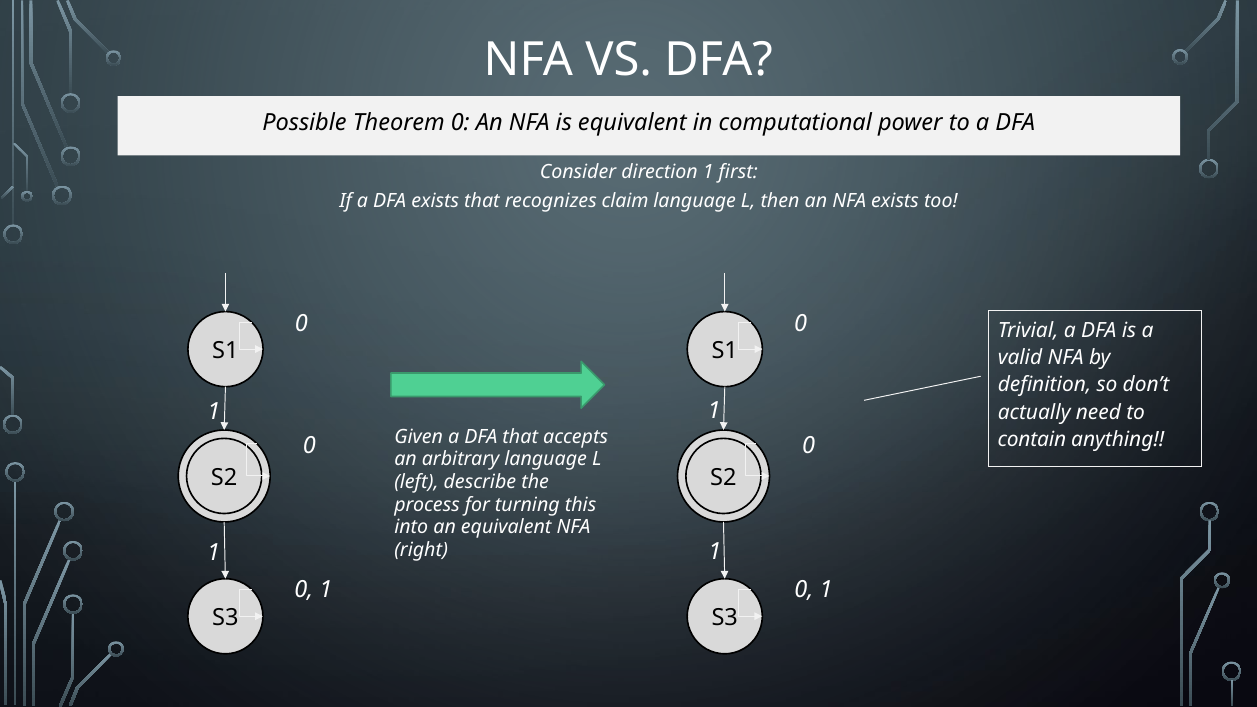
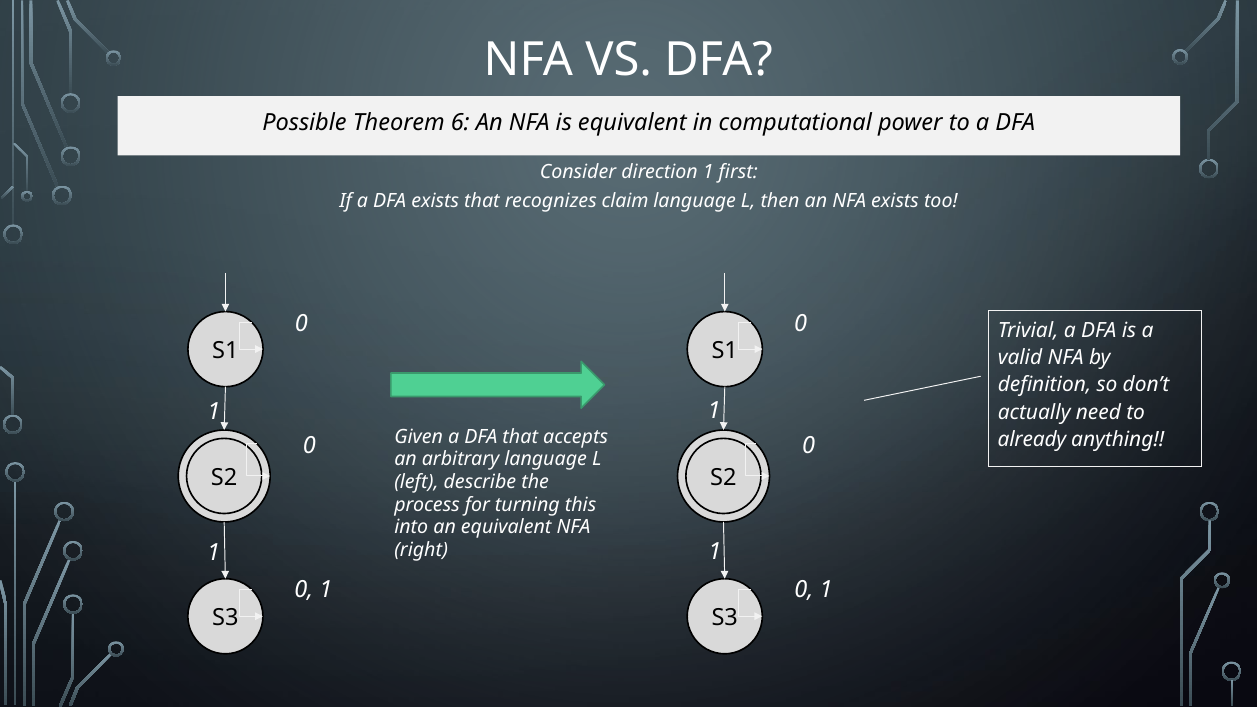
Theorem 0: 0 -> 6 (460, 122)
contain: contain -> already (1032, 439)
